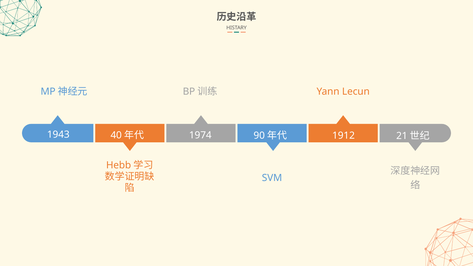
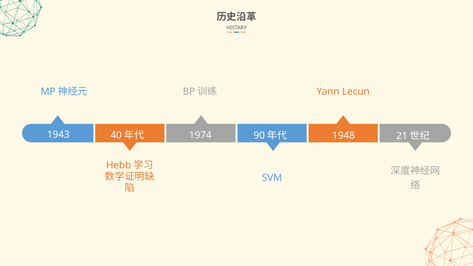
1912: 1912 -> 1948 (344, 136)
